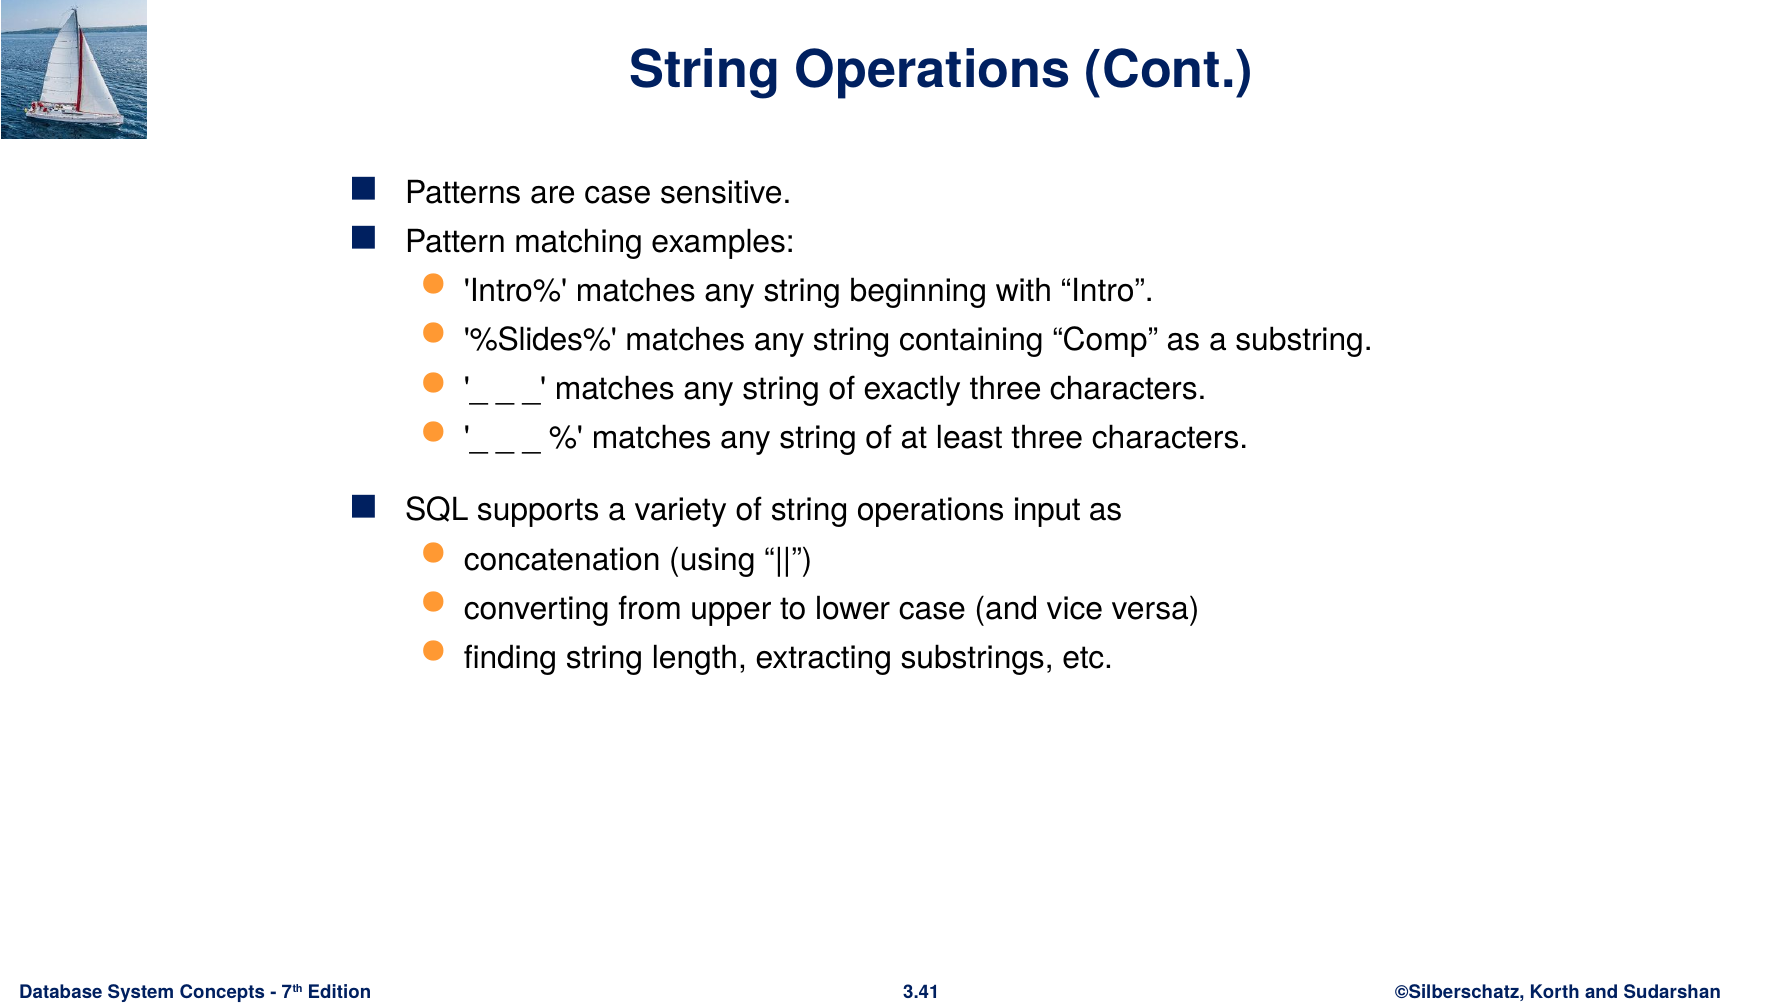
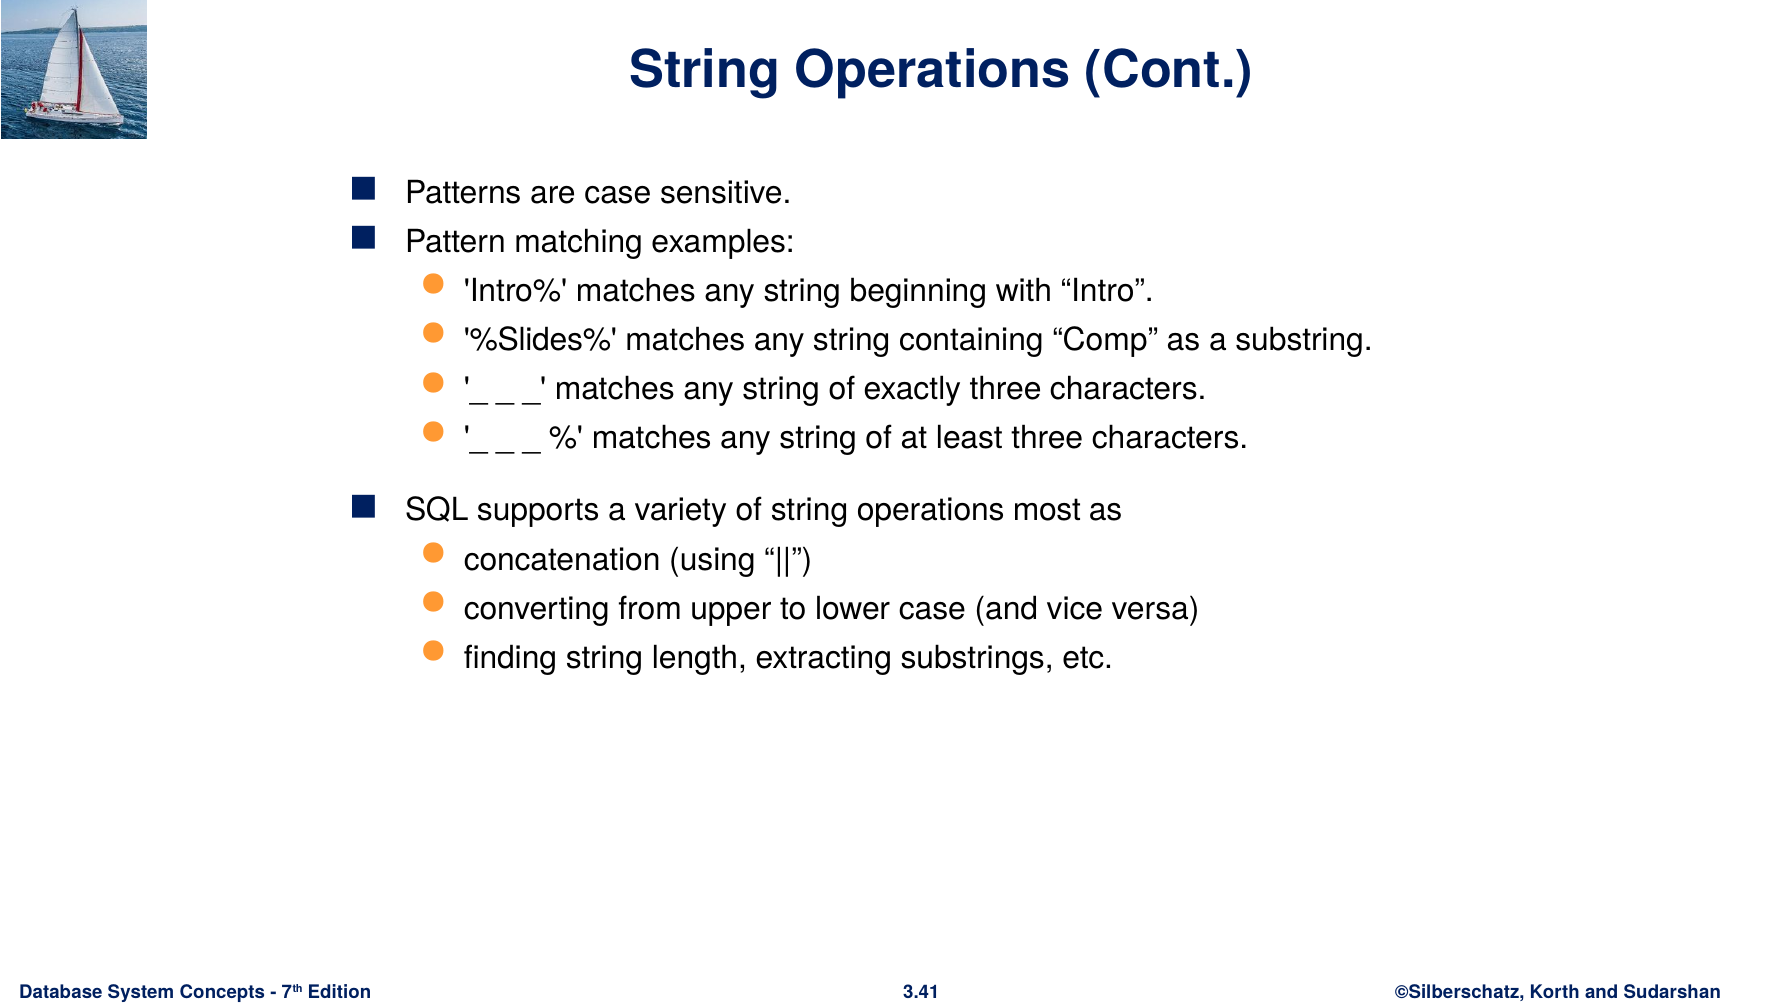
input: input -> most (1047, 511)
